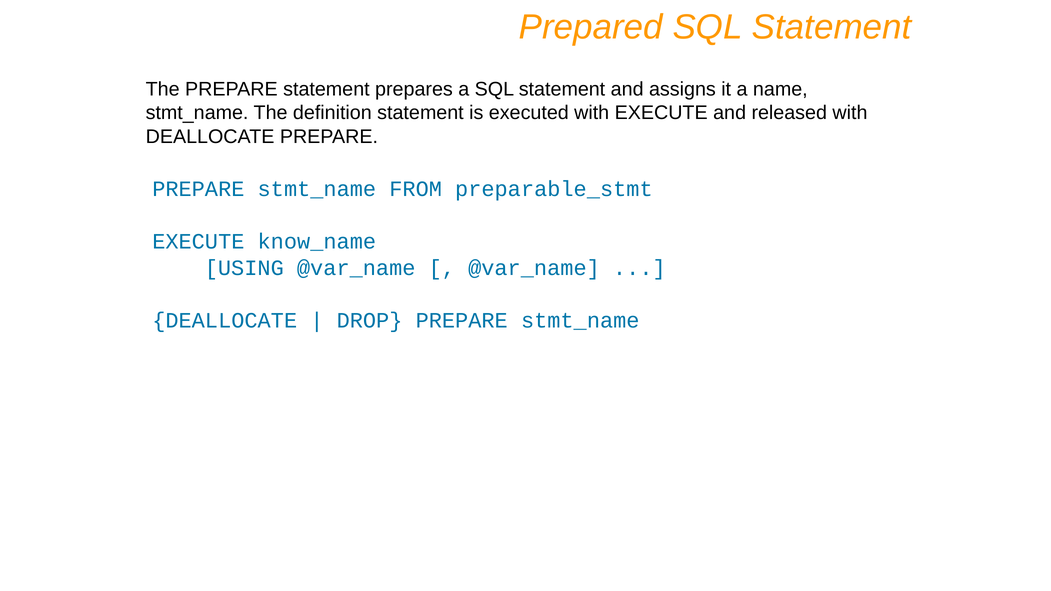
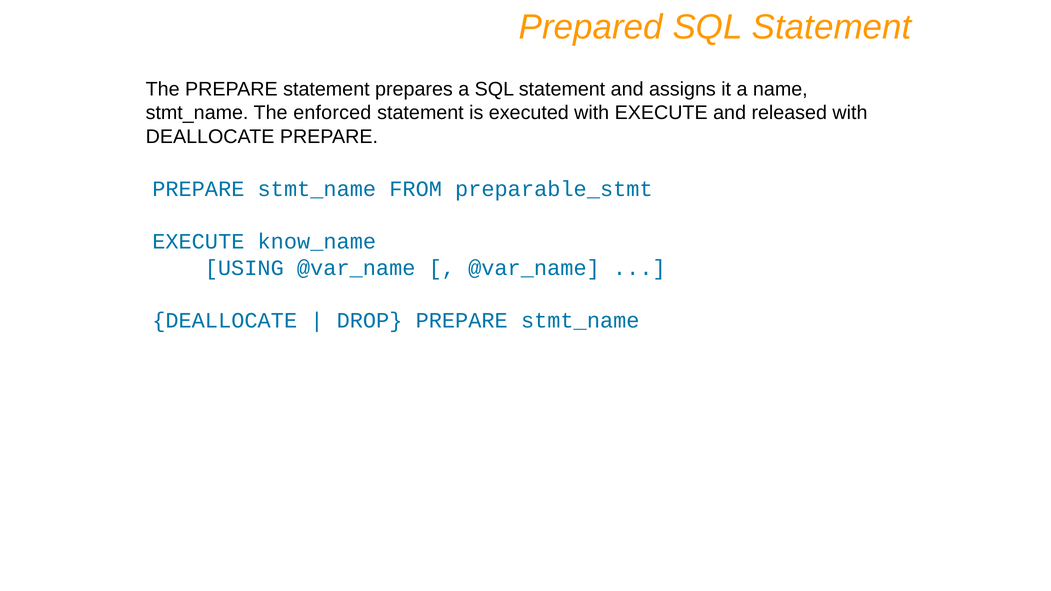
definition: definition -> enforced (332, 113)
